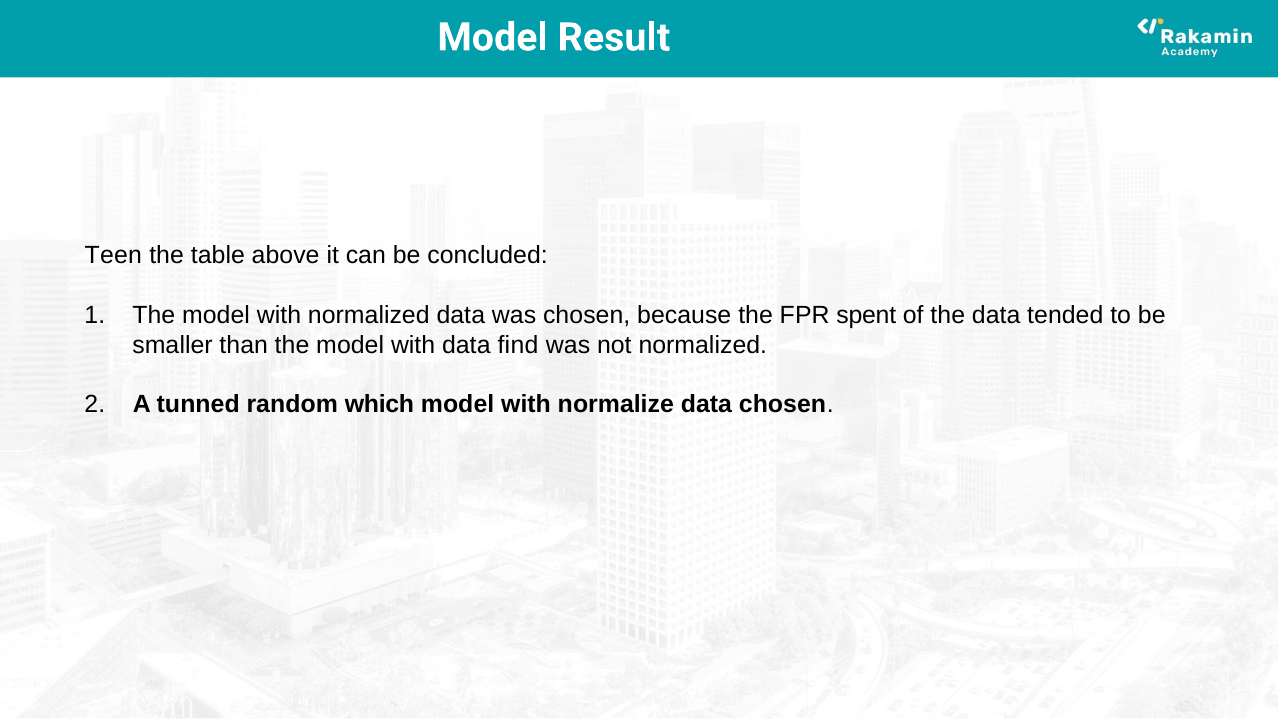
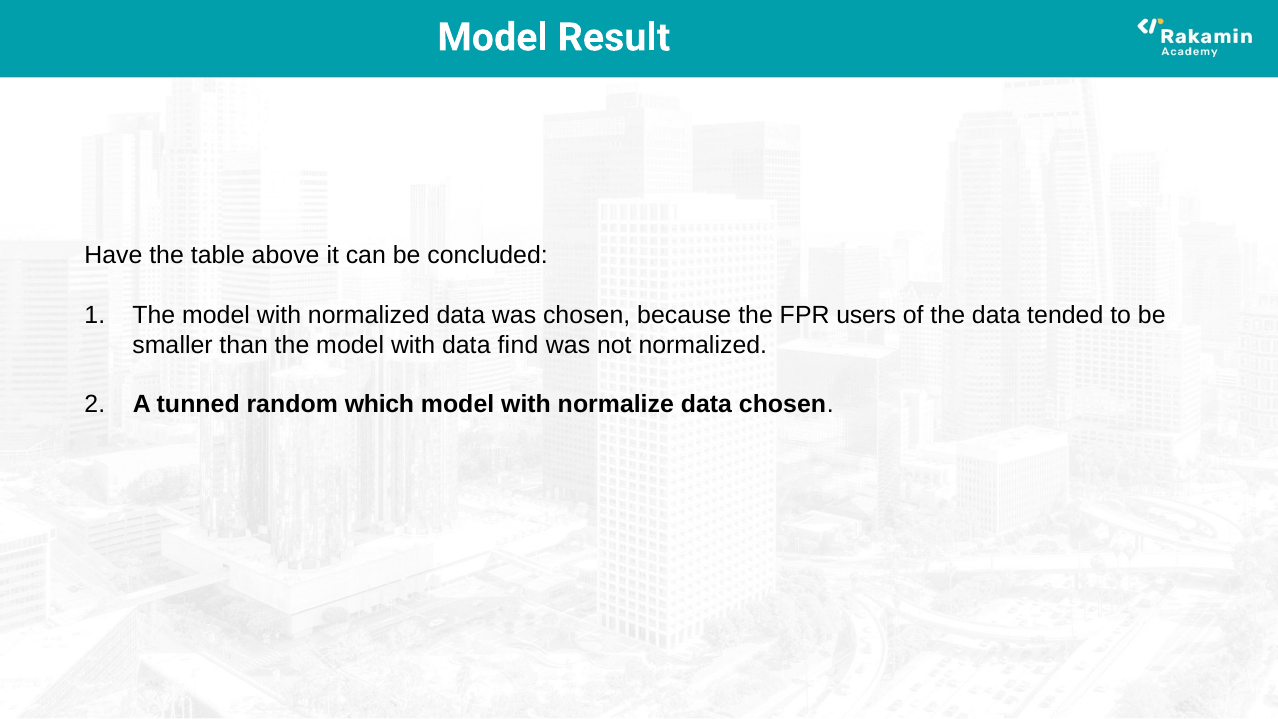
Teen: Teen -> Have (113, 255)
spent: spent -> users (866, 315)
